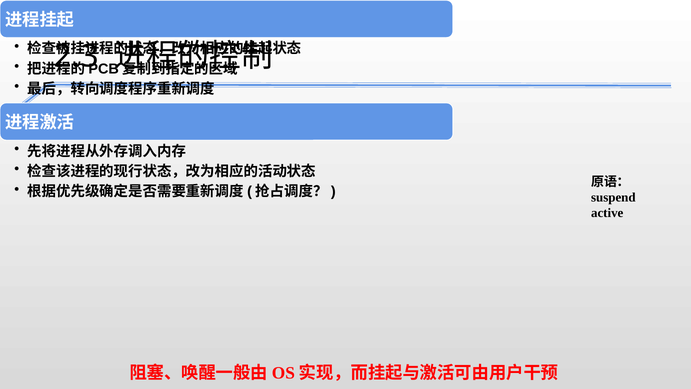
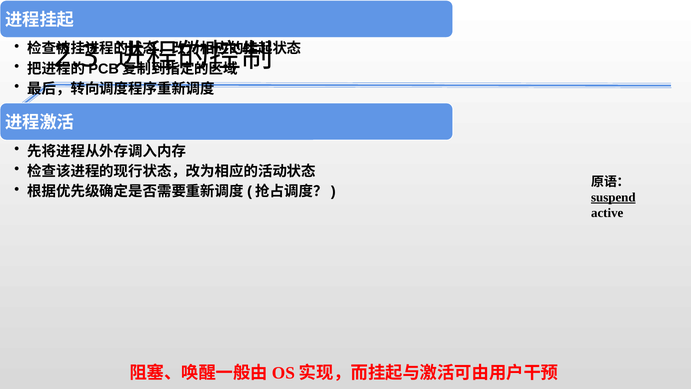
suspend underline: none -> present (613, 197)
